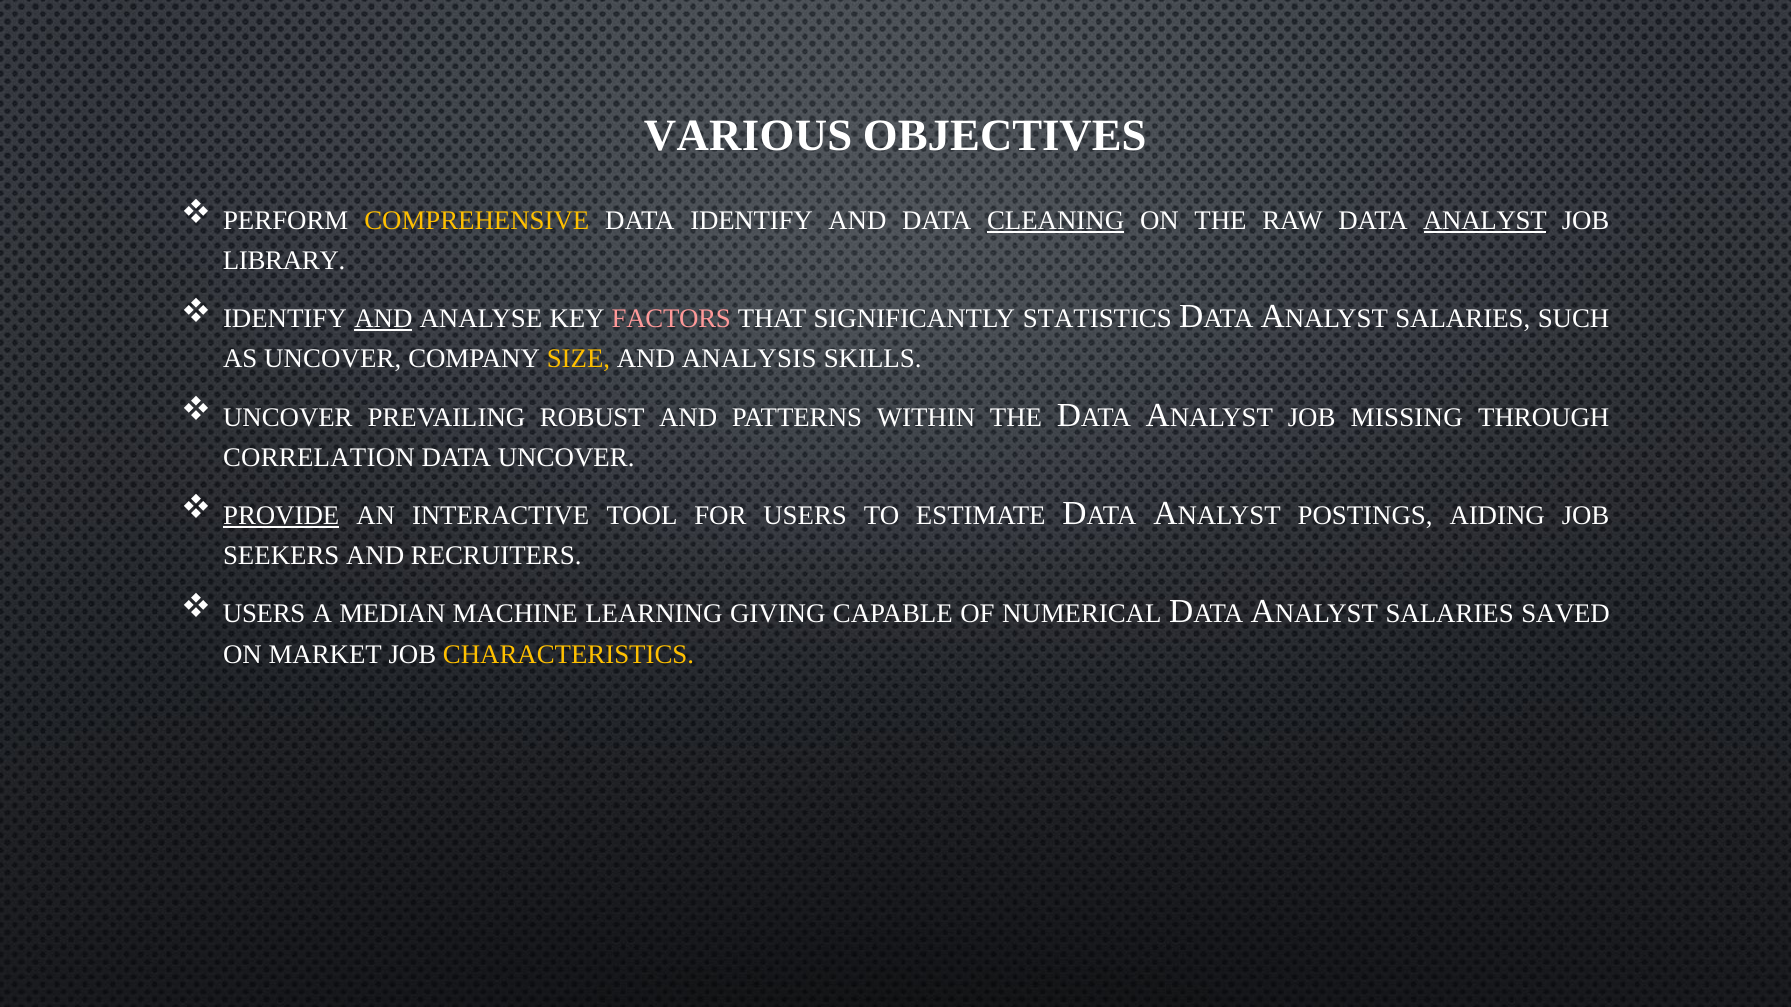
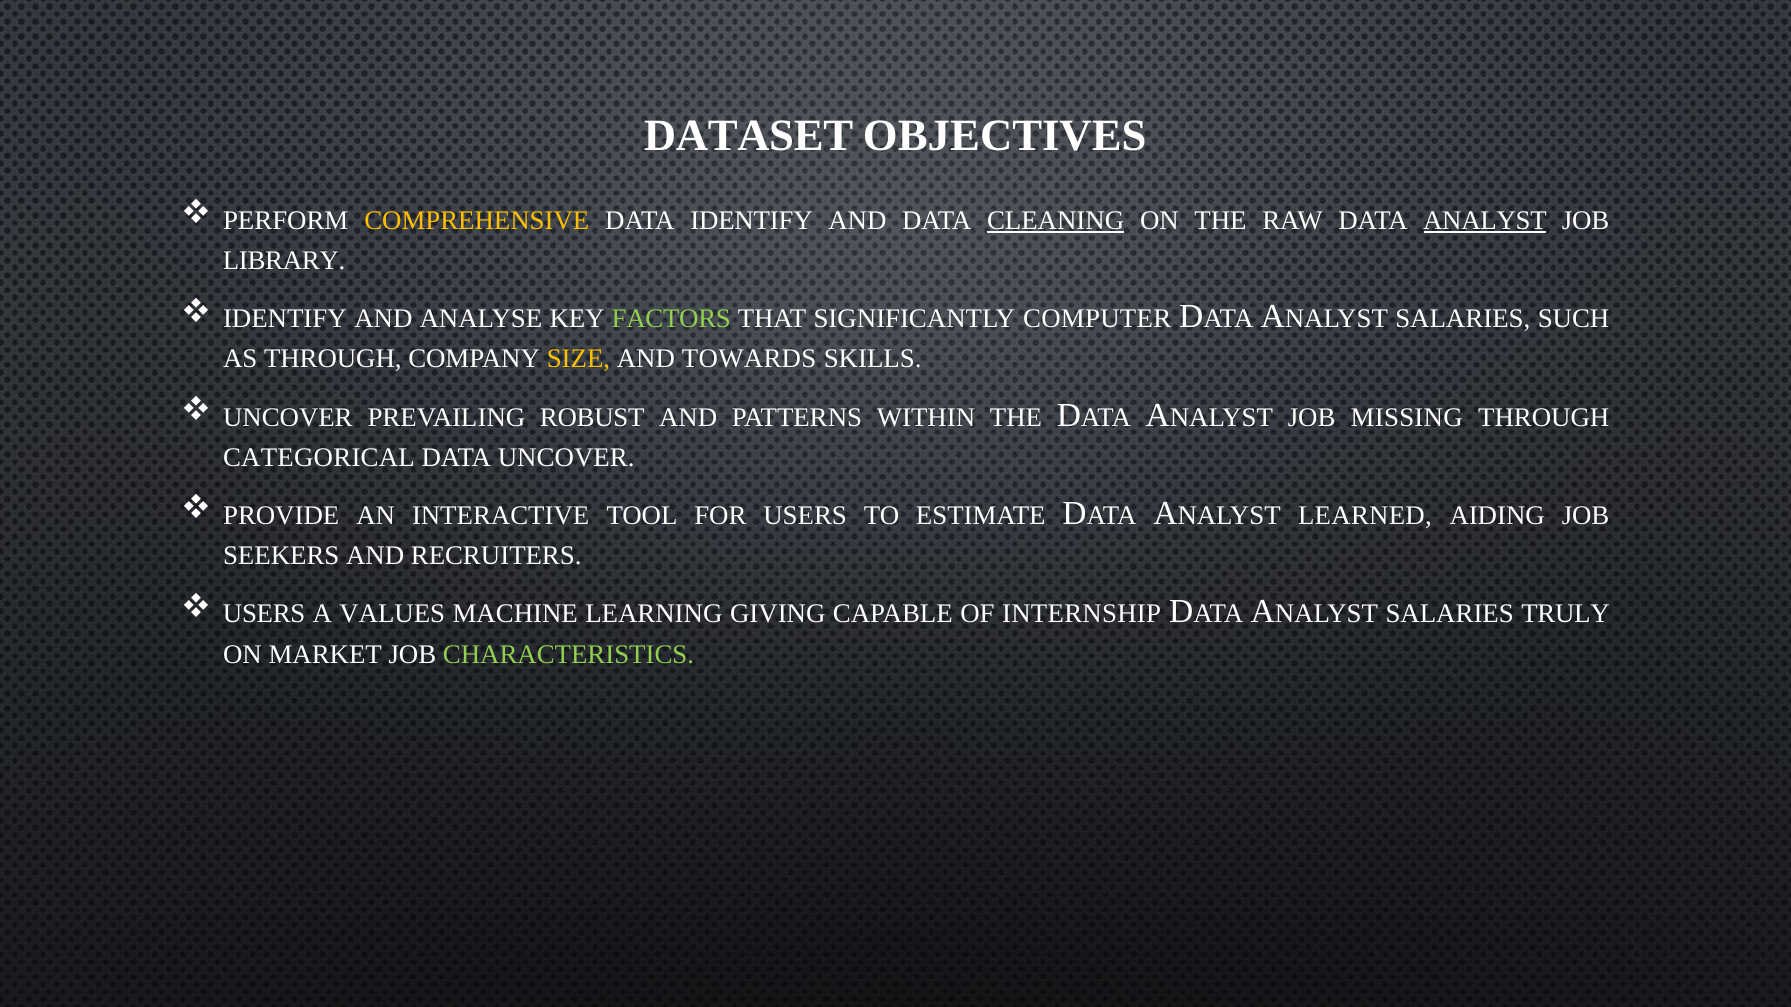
VARIOUS: VARIOUS -> DATASET (748, 135)
AND underline: present -> none (383, 319)
FACTORS colour: pink -> light green (671, 319)
STATISTICS: STATISTICS -> COMPUTER (1097, 319)
AS UNCOVER: UNCOVER -> THROUGH (333, 359)
ANALYSIS: ANALYSIS -> TOWARDS (749, 359)
CORRELATION: CORRELATION -> CATEGORICAL (319, 458)
PROVIDE underline: present -> none (281, 516)
POSTINGS: POSTINGS -> LEARNED (1365, 516)
MEDIAN: MEDIAN -> VALUES (392, 614)
NUMERICAL: NUMERICAL -> INTERNSHIP (1082, 614)
SAVED: SAVED -> TRULY (1565, 614)
CHARACTERISTICS colour: yellow -> light green (569, 655)
